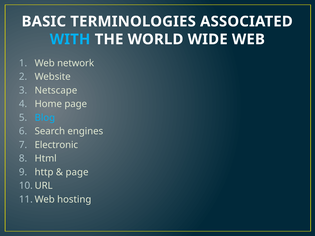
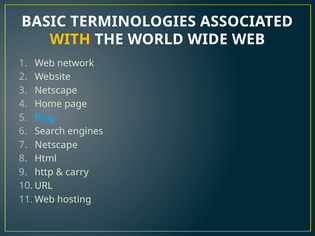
WITH colour: light blue -> yellow (70, 39)
Electronic: Electronic -> Netscape (56, 145)
page: page -> carry (77, 172)
